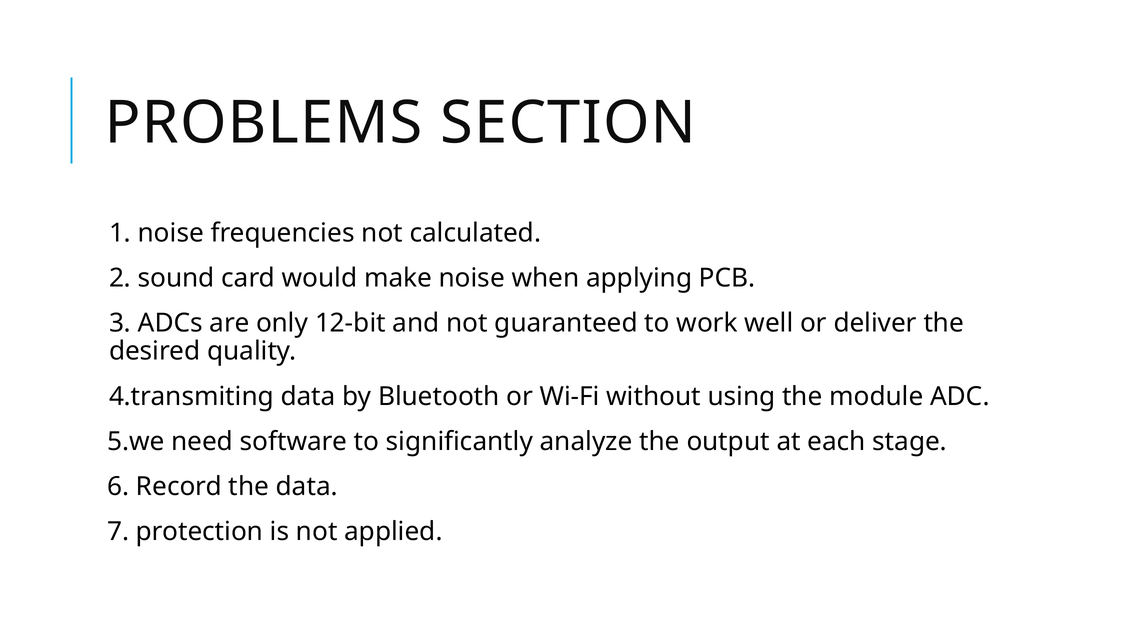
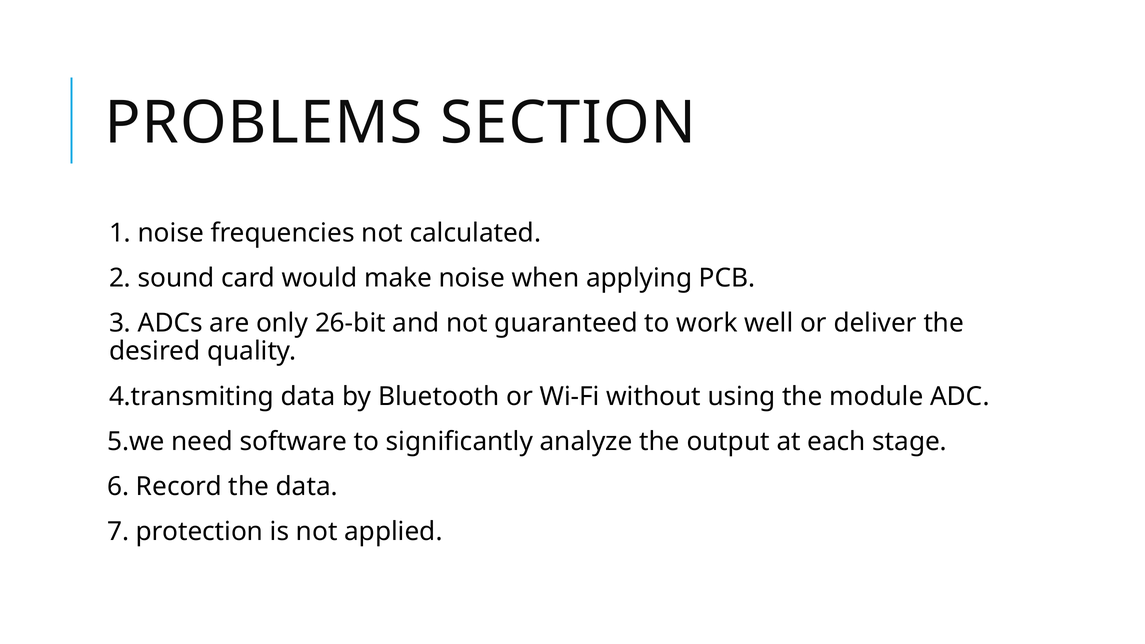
12-bit: 12-bit -> 26-bit (350, 323)
